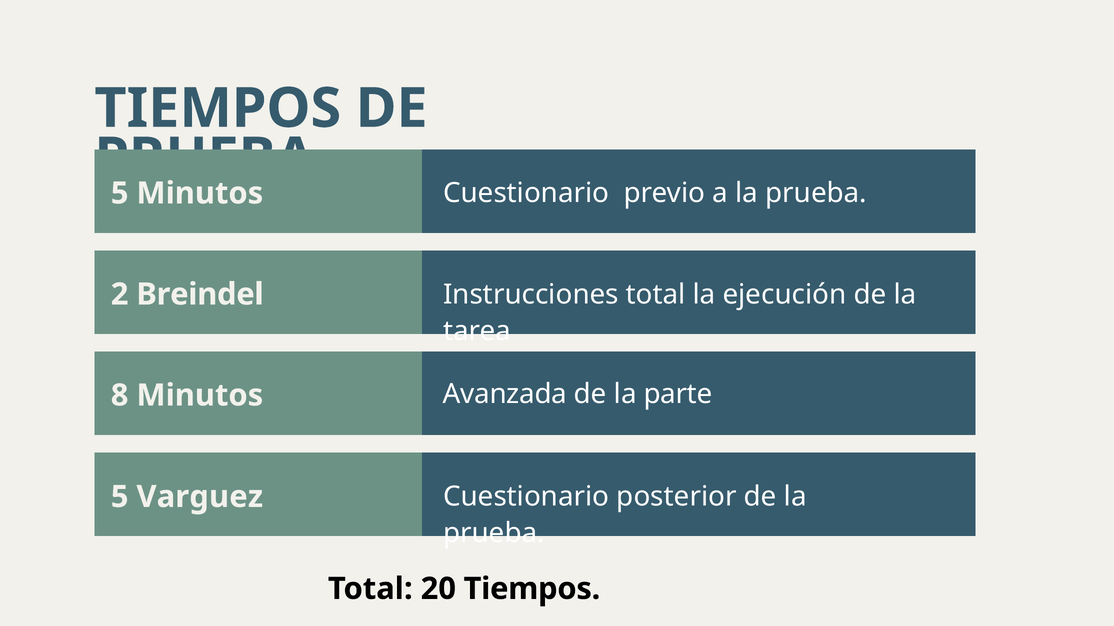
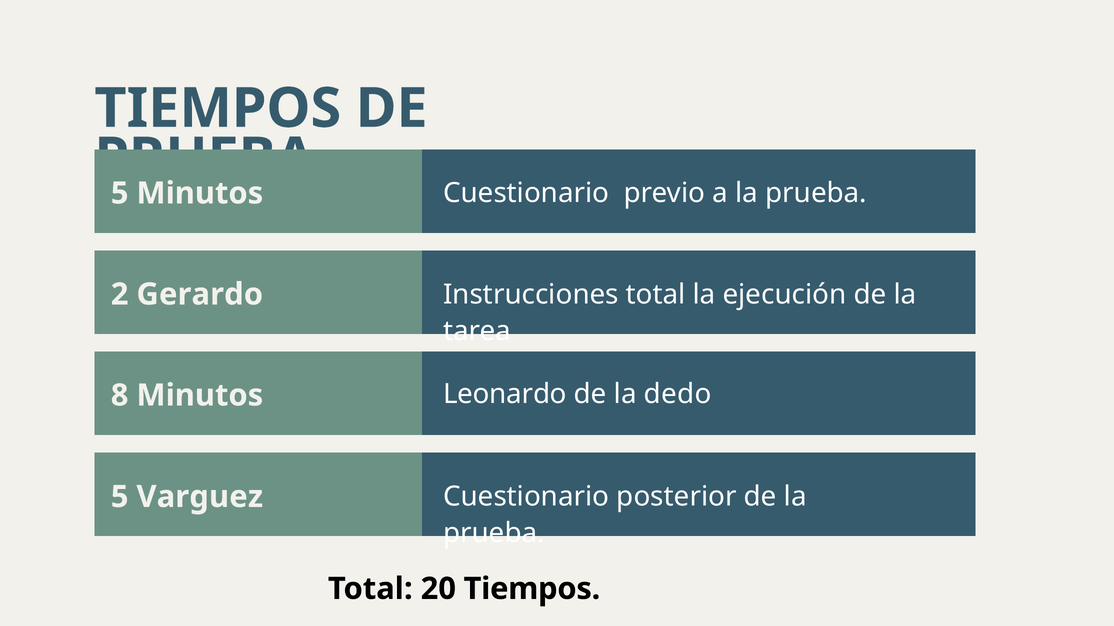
Breindel: Breindel -> Gerardo (200, 295)
Avanzada: Avanzada -> Leonardo (505, 394)
parte: parte -> dedo (678, 394)
